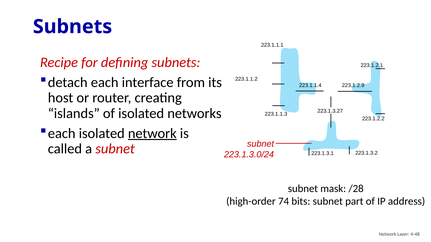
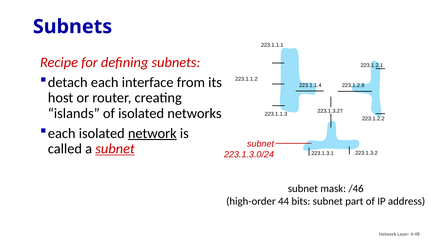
subnet underline: none -> present (115, 149)
/28: /28 -> /46 (356, 189)
74: 74 -> 44 (284, 202)
